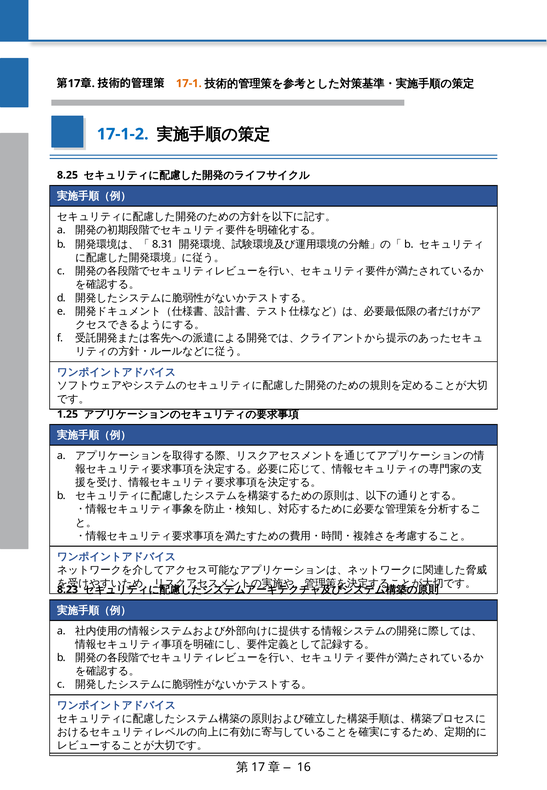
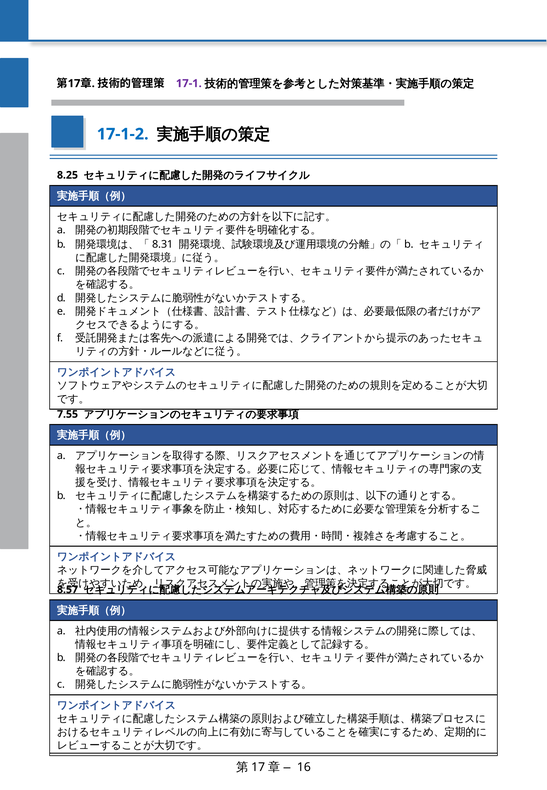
17-1 colour: orange -> purple (189, 83)
1.25: 1.25 -> 7.55 (68, 414)
8.23: 8.23 -> 8.57 (68, 590)
